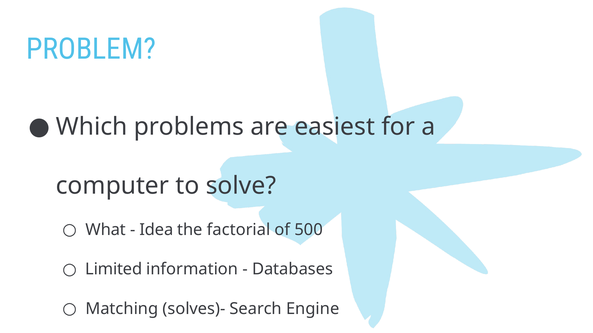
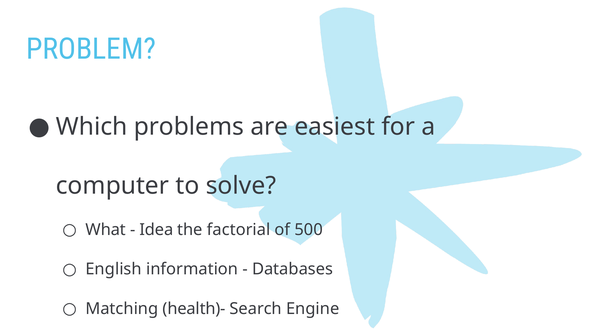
Limited: Limited -> English (114, 270)
solves)-: solves)- -> health)- (194, 309)
